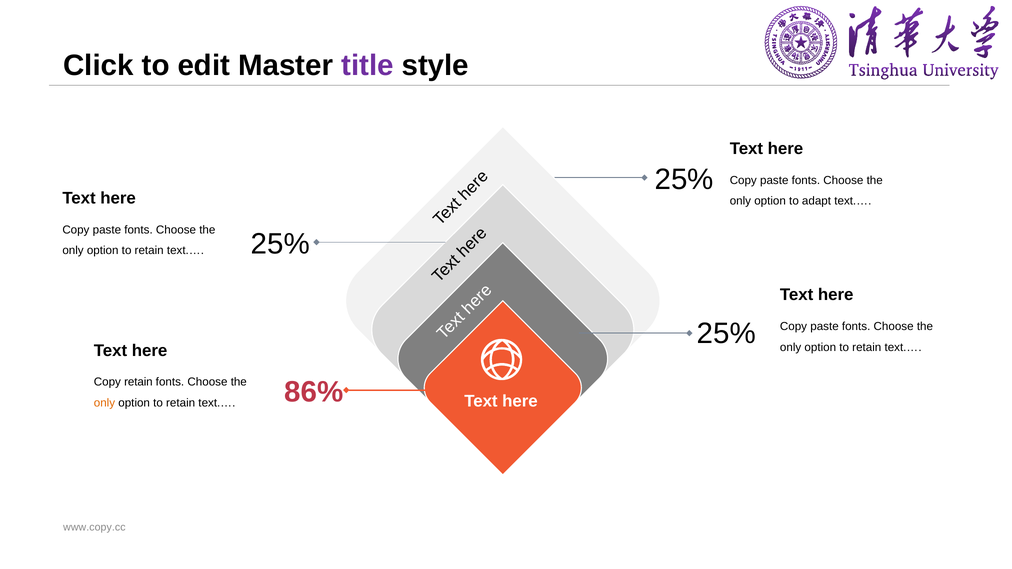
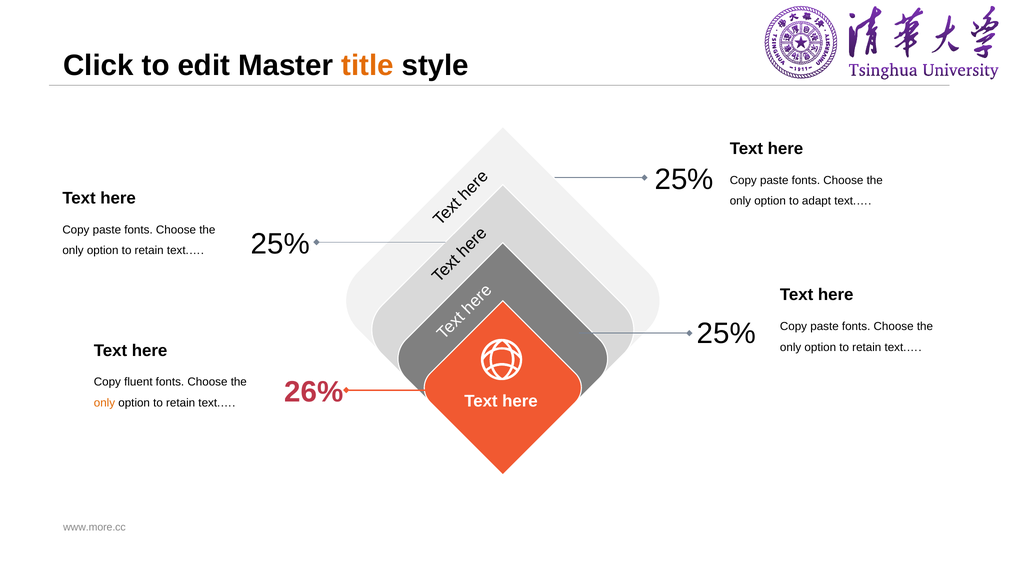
title colour: purple -> orange (367, 65)
Copy retain: retain -> fluent (138, 382)
86%: 86% -> 26% (314, 392)
www.copy.cc: www.copy.cc -> www.more.cc (94, 527)
